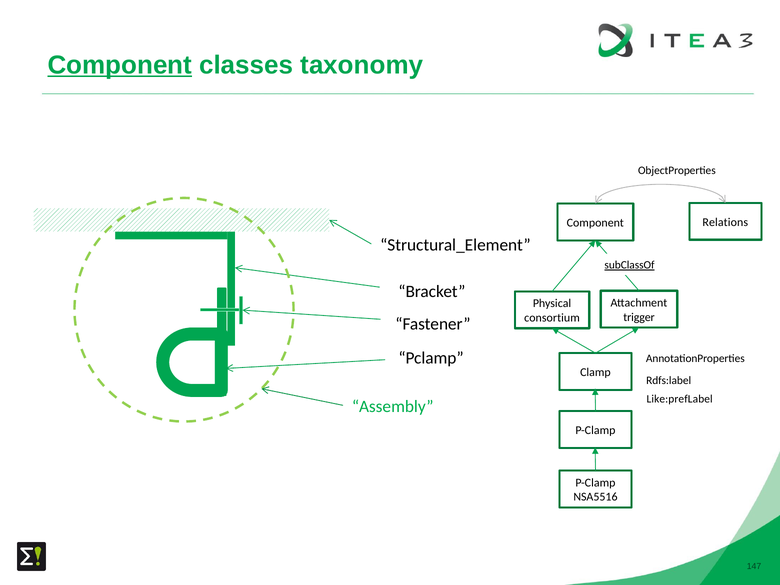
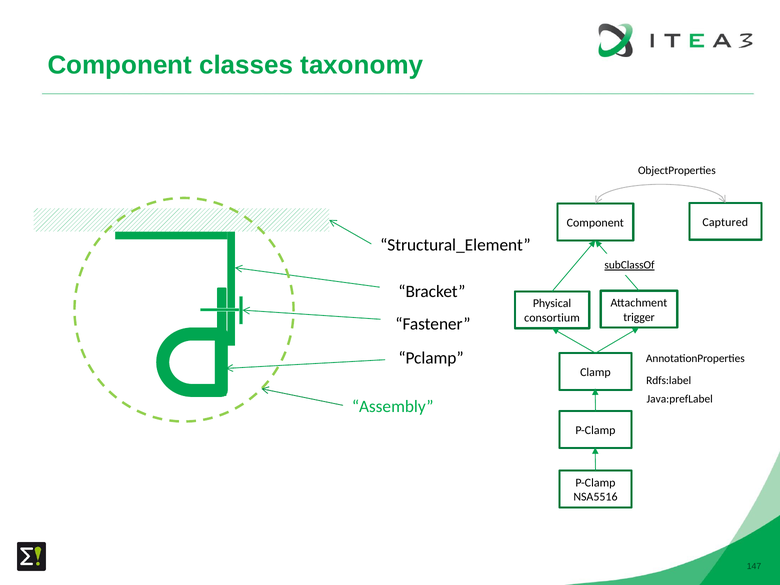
Component underline: present -> none (120, 65)
Relations: Relations -> Captured (725, 222)
Like:prefLabel: Like:prefLabel -> Java:prefLabel (680, 399)
